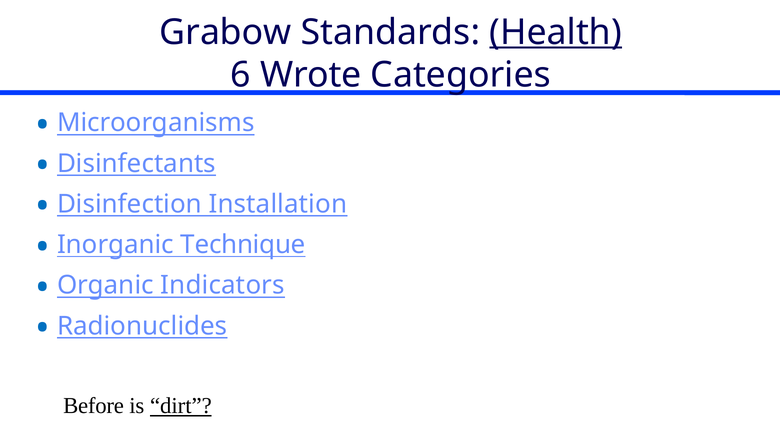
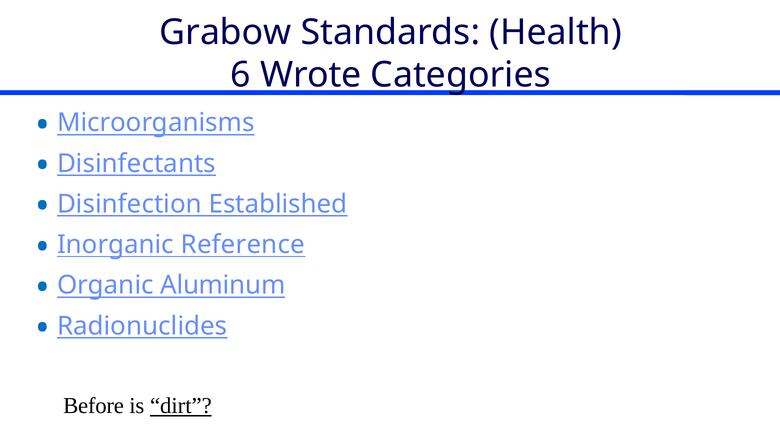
Health underline: present -> none (556, 32)
Installation: Installation -> Established (278, 204)
Technique: Technique -> Reference (243, 245)
Indicators: Indicators -> Aluminum (223, 285)
